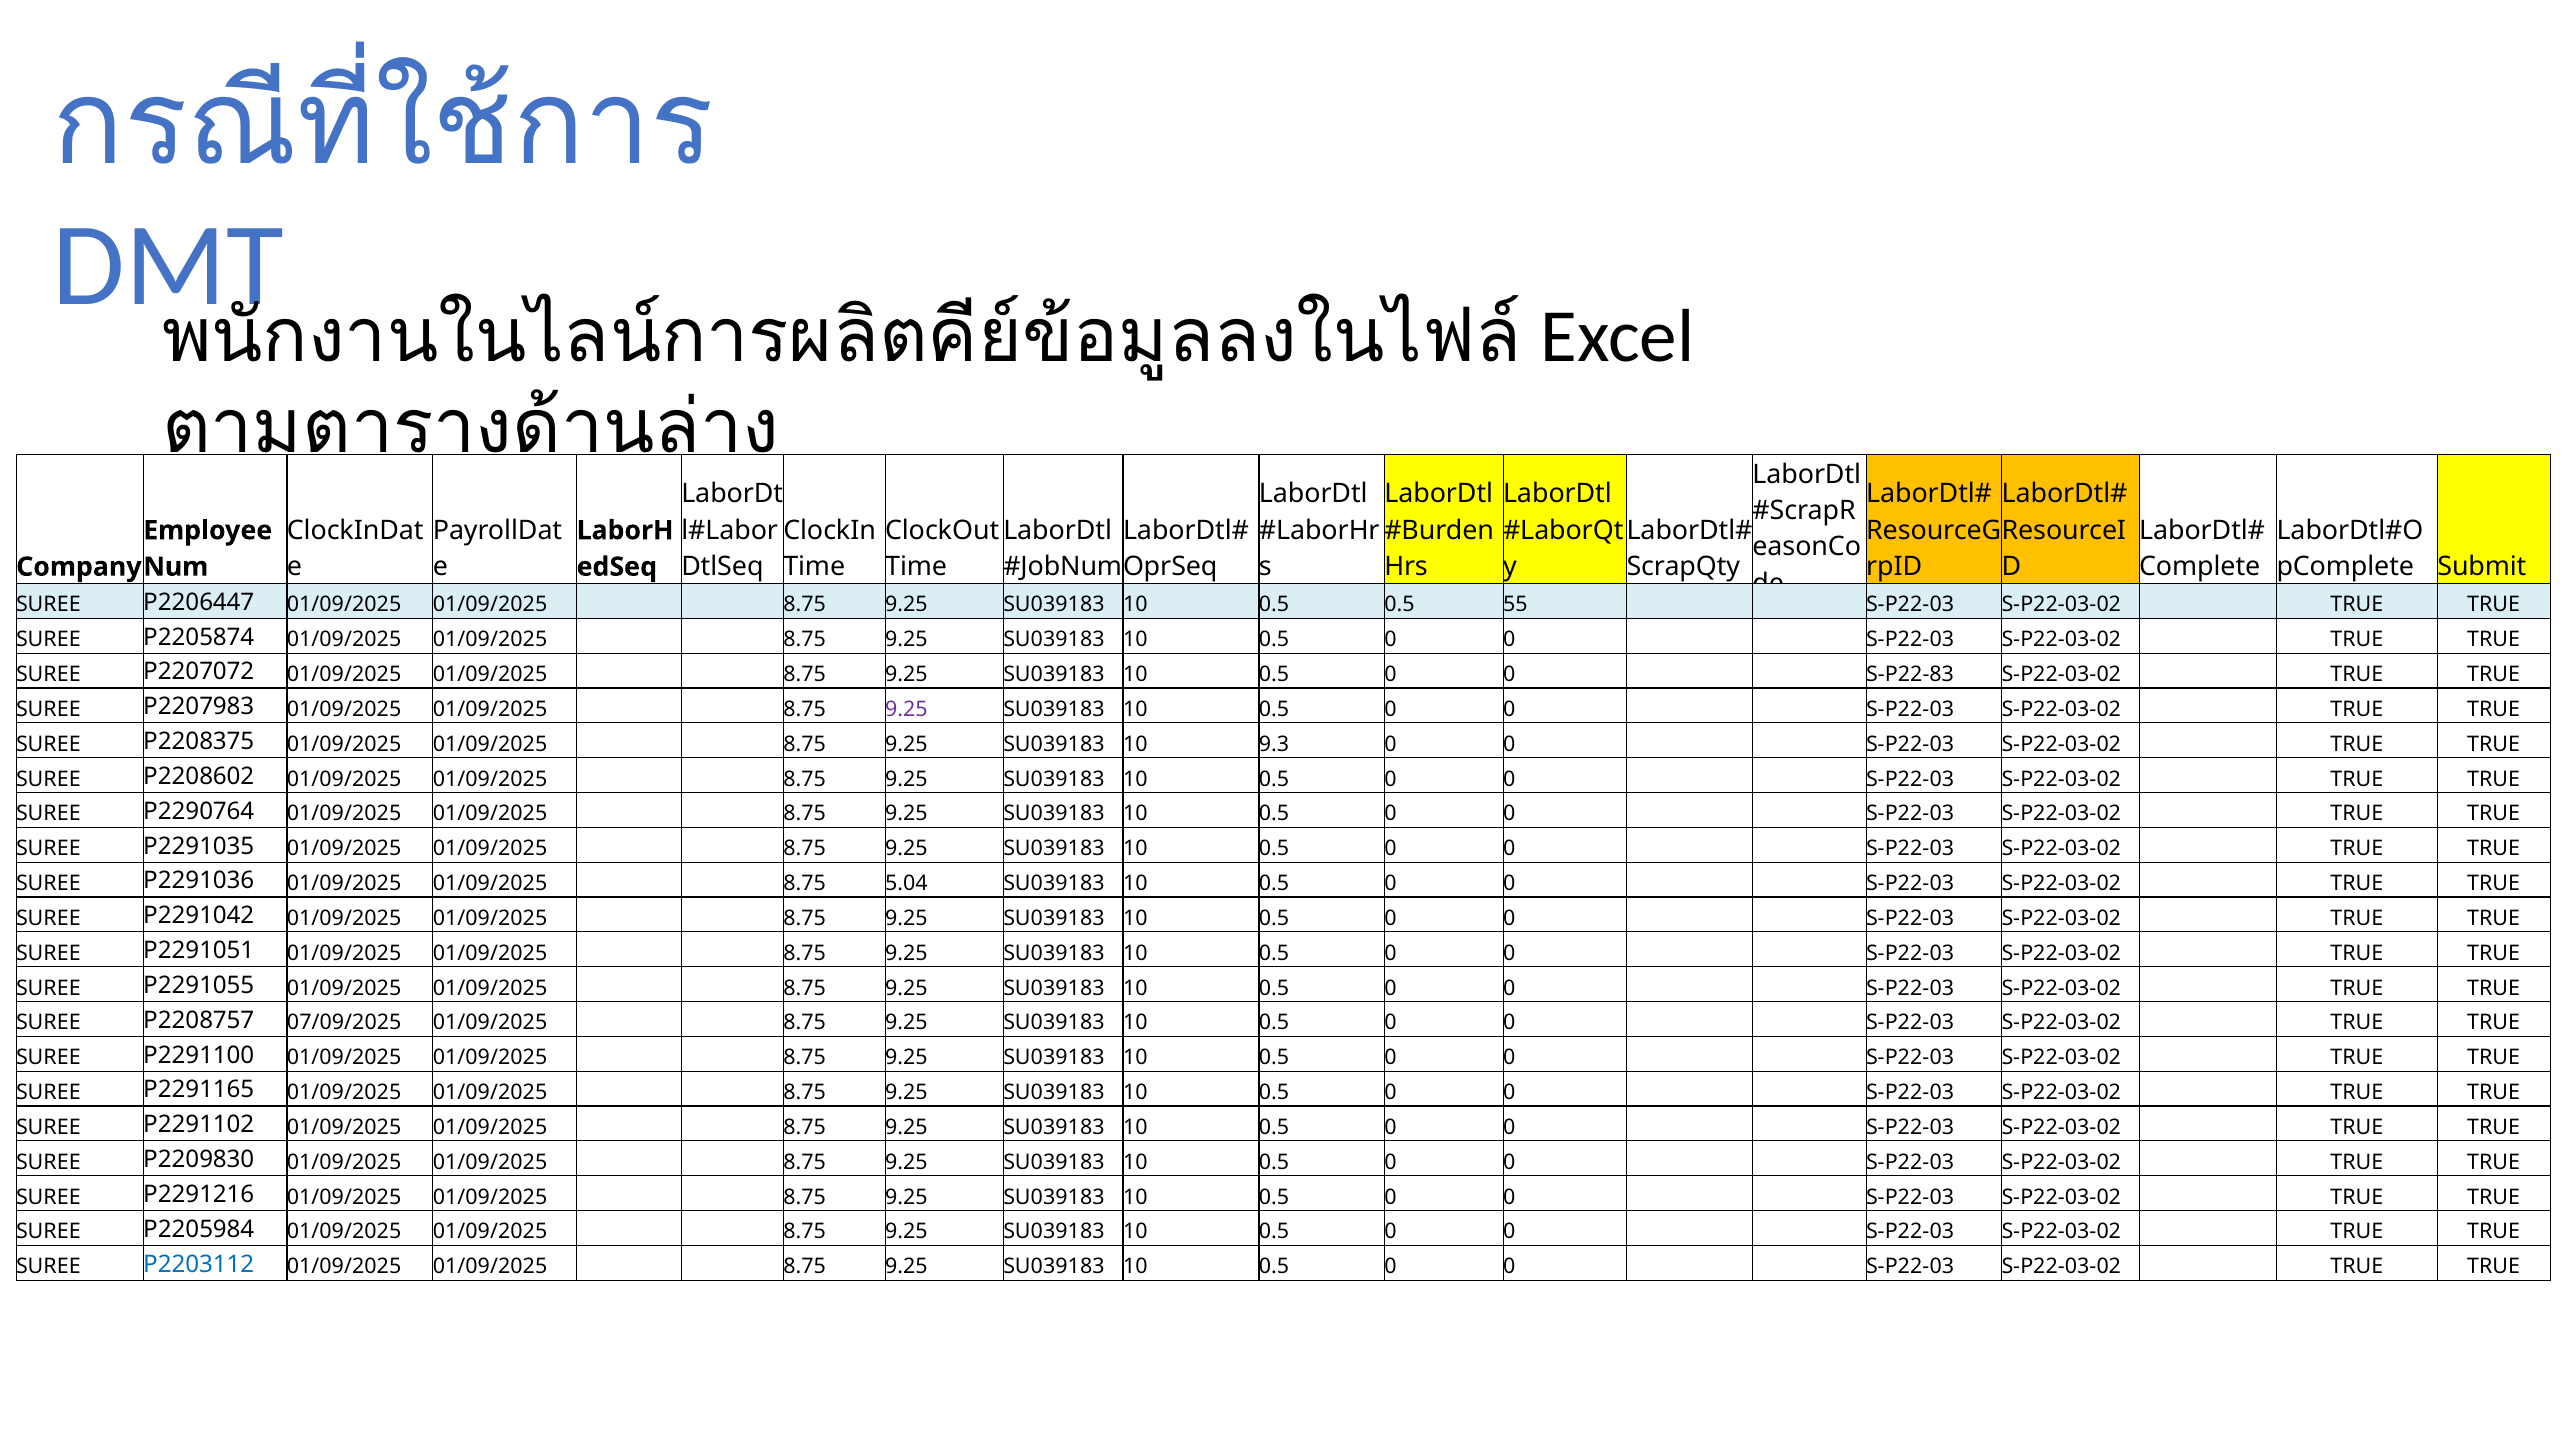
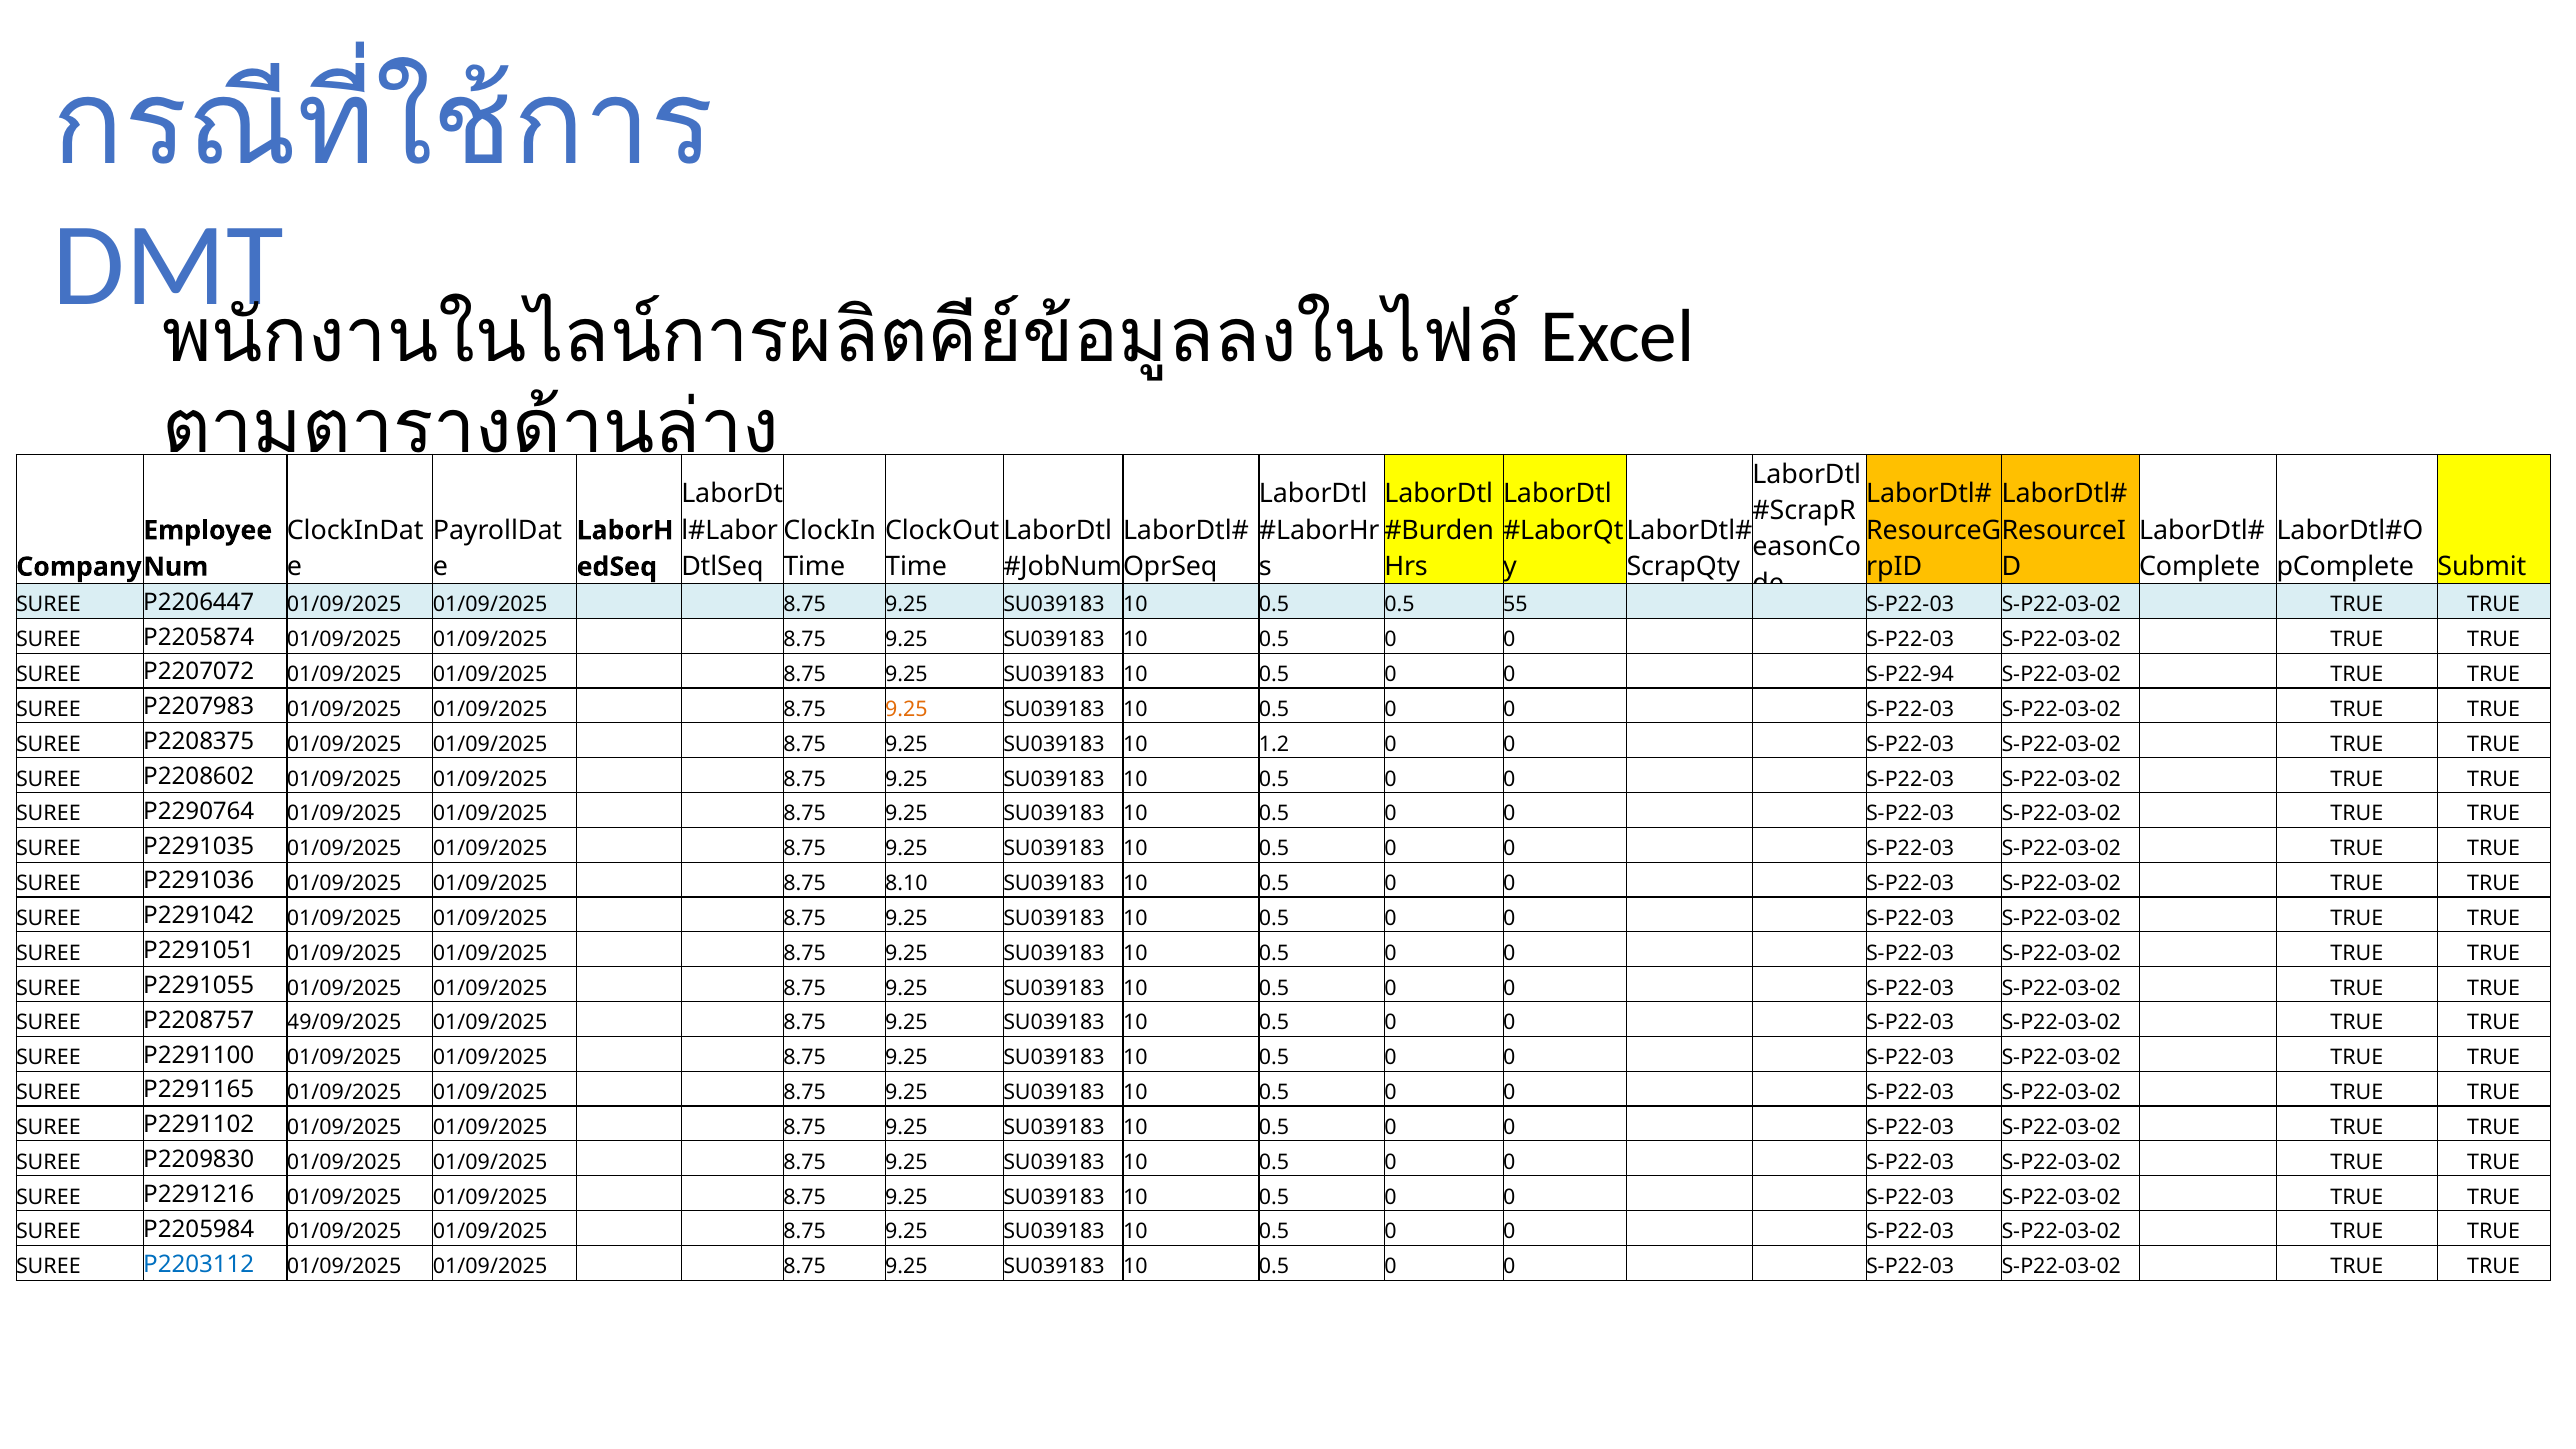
S-P22-83: S-P22-83 -> S-P22-94 (1910, 674)
9.25 colour: purple -> orange (906, 709)
9.3: 9.3 -> 1.2 (1274, 744)
5.04: 5.04 -> 8.10 (906, 883)
07/09/2025: 07/09/2025 -> 49/09/2025 (344, 1023)
